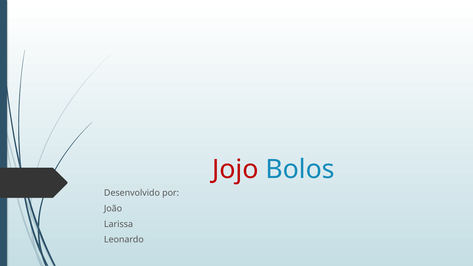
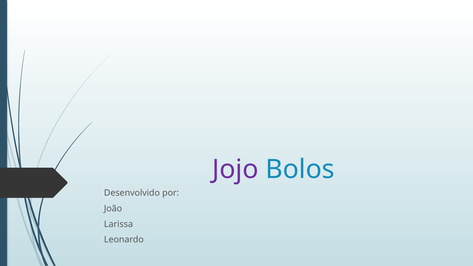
Jojo colour: red -> purple (235, 169)
